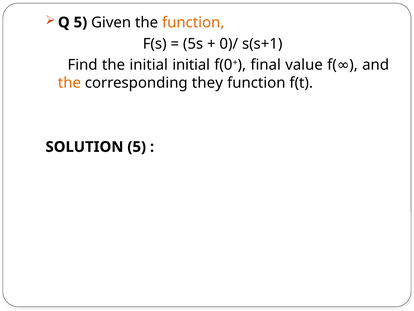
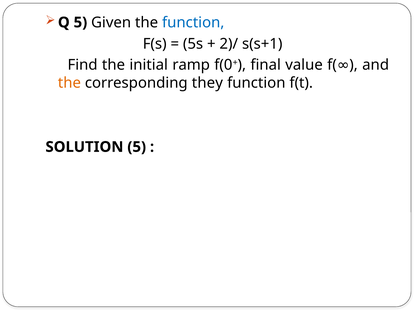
function colour: orange -> blue (193, 22)
0)/: 0)/ -> 2)/ (229, 44)
initial initial: initial -> ramp (191, 65)
